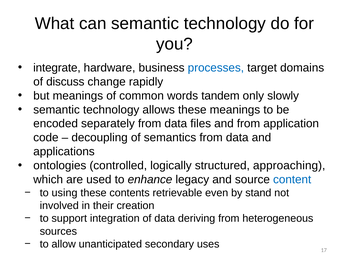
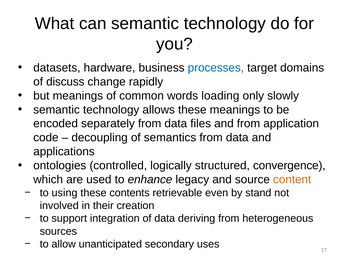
integrate: integrate -> datasets (57, 68)
tandem: tandem -> loading (220, 96)
approaching: approaching -> convergence (289, 165)
content colour: blue -> orange (292, 179)
